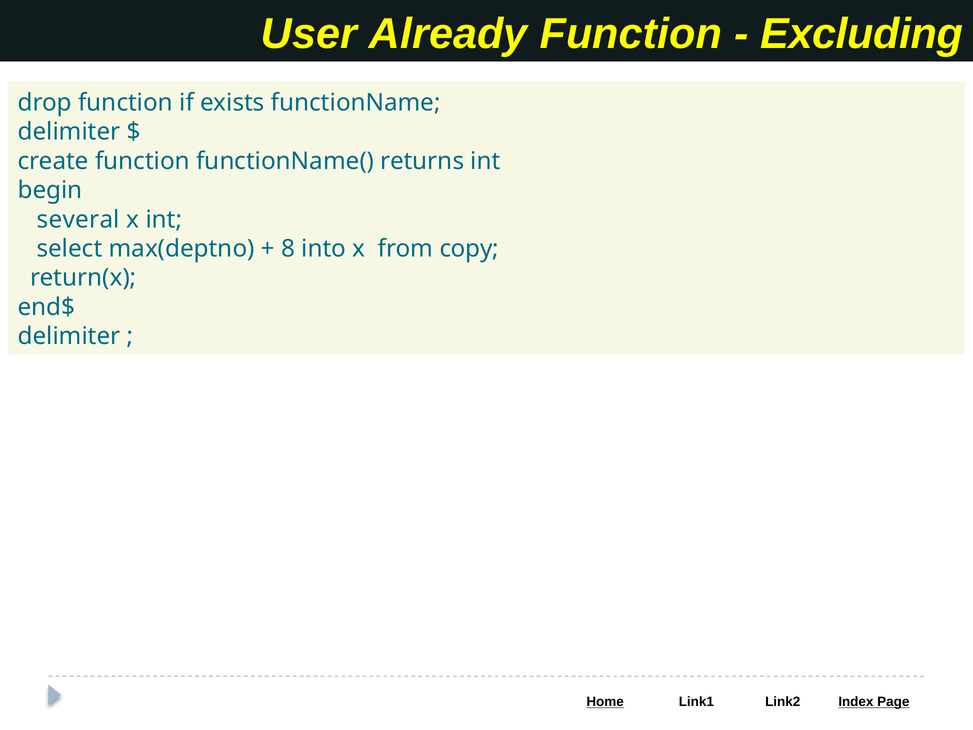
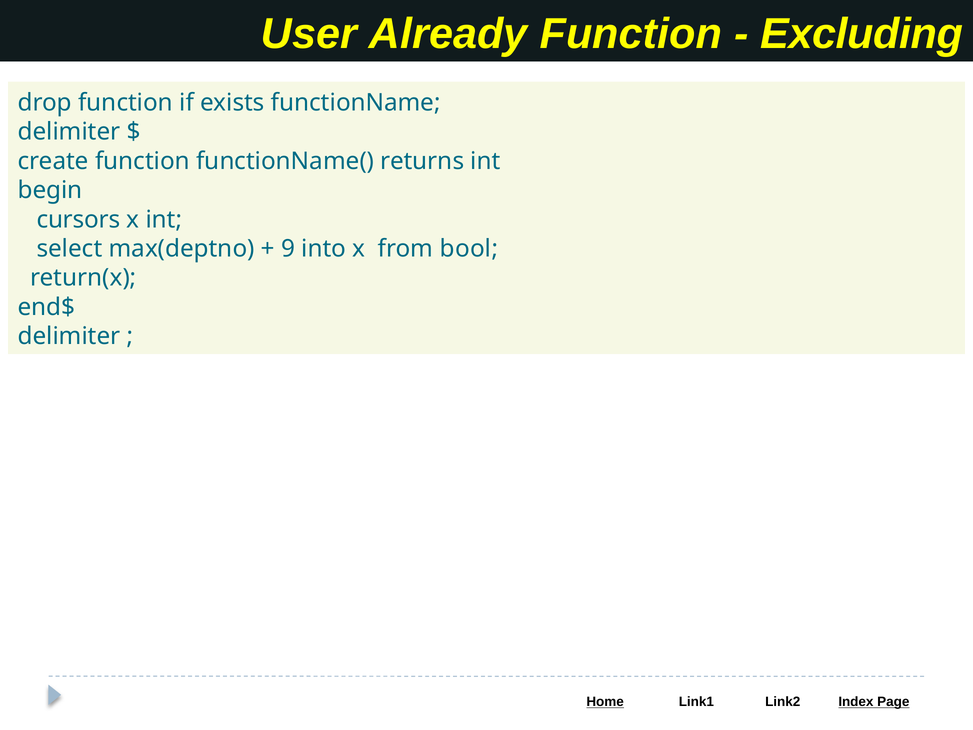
several: several -> cursors (78, 219)
8: 8 -> 9 (288, 249)
copy: copy -> bool (469, 249)
